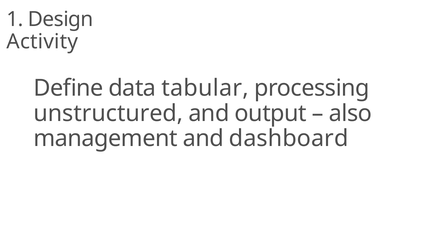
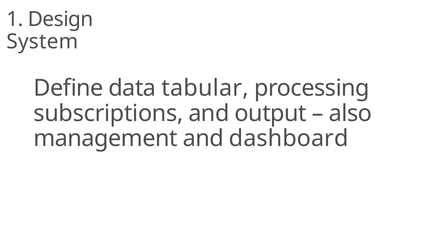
Activity: Activity -> System (42, 42)
unstructured: unstructured -> subscriptions (108, 113)
